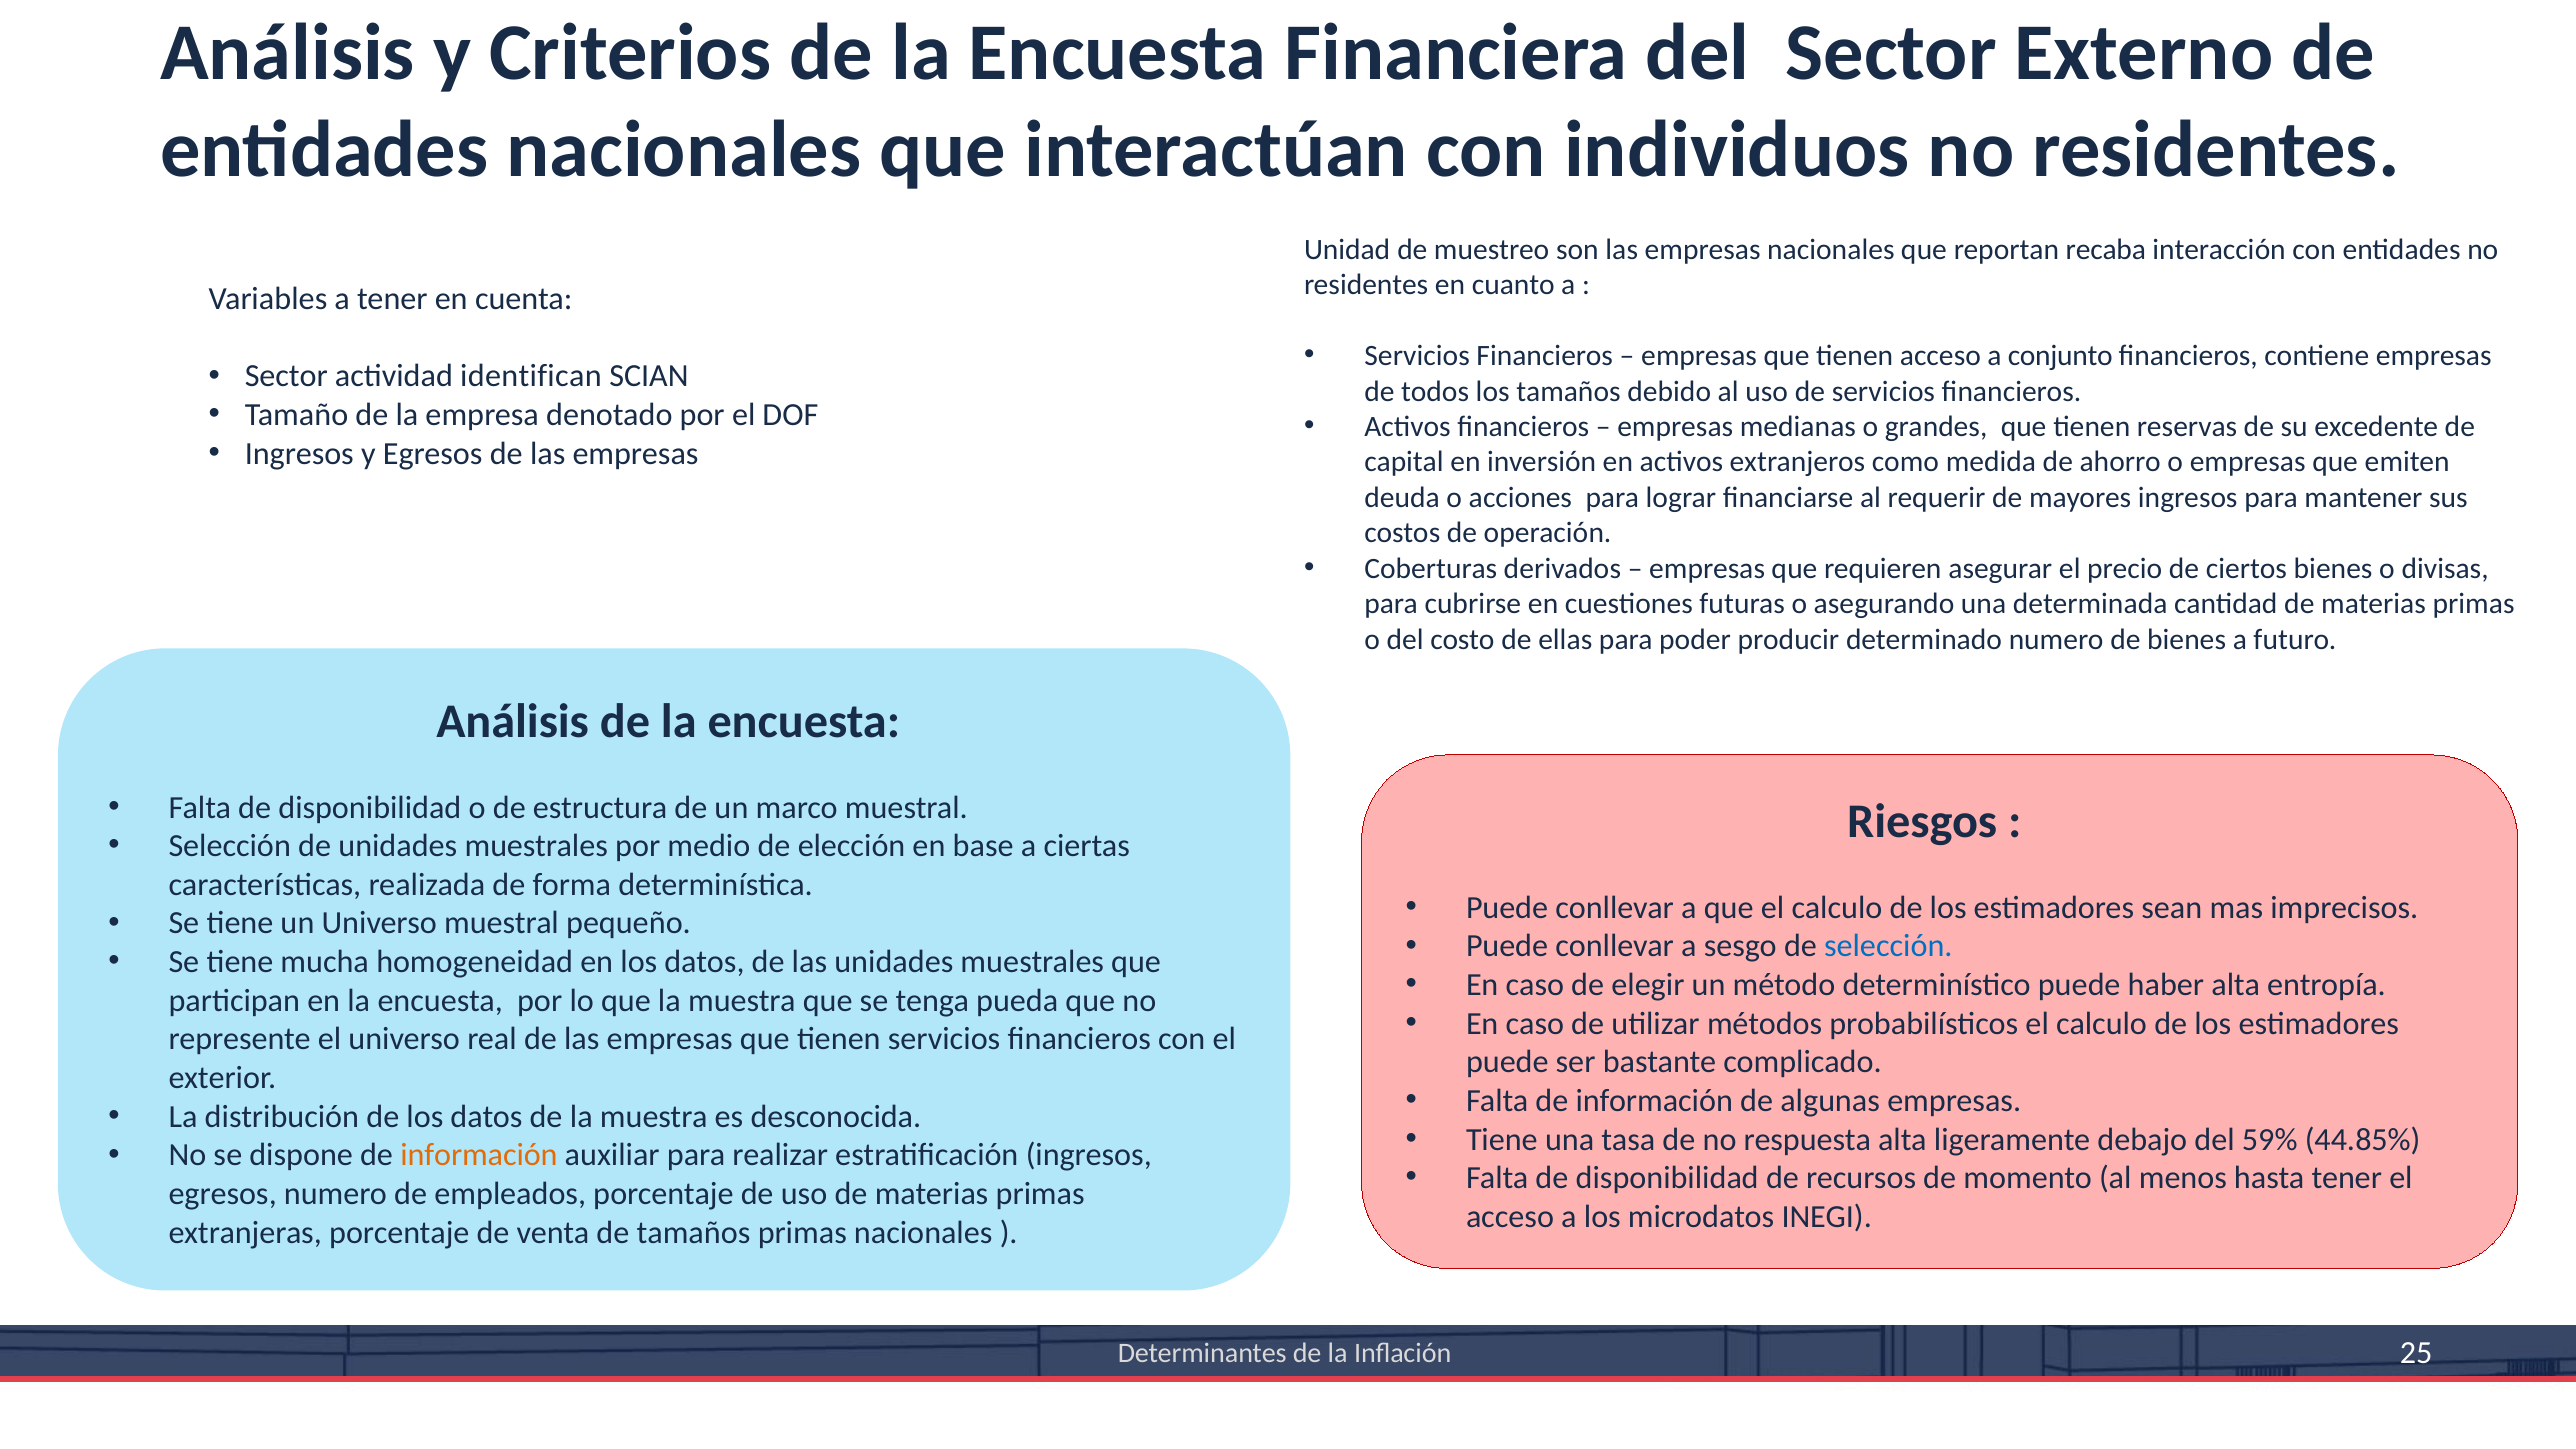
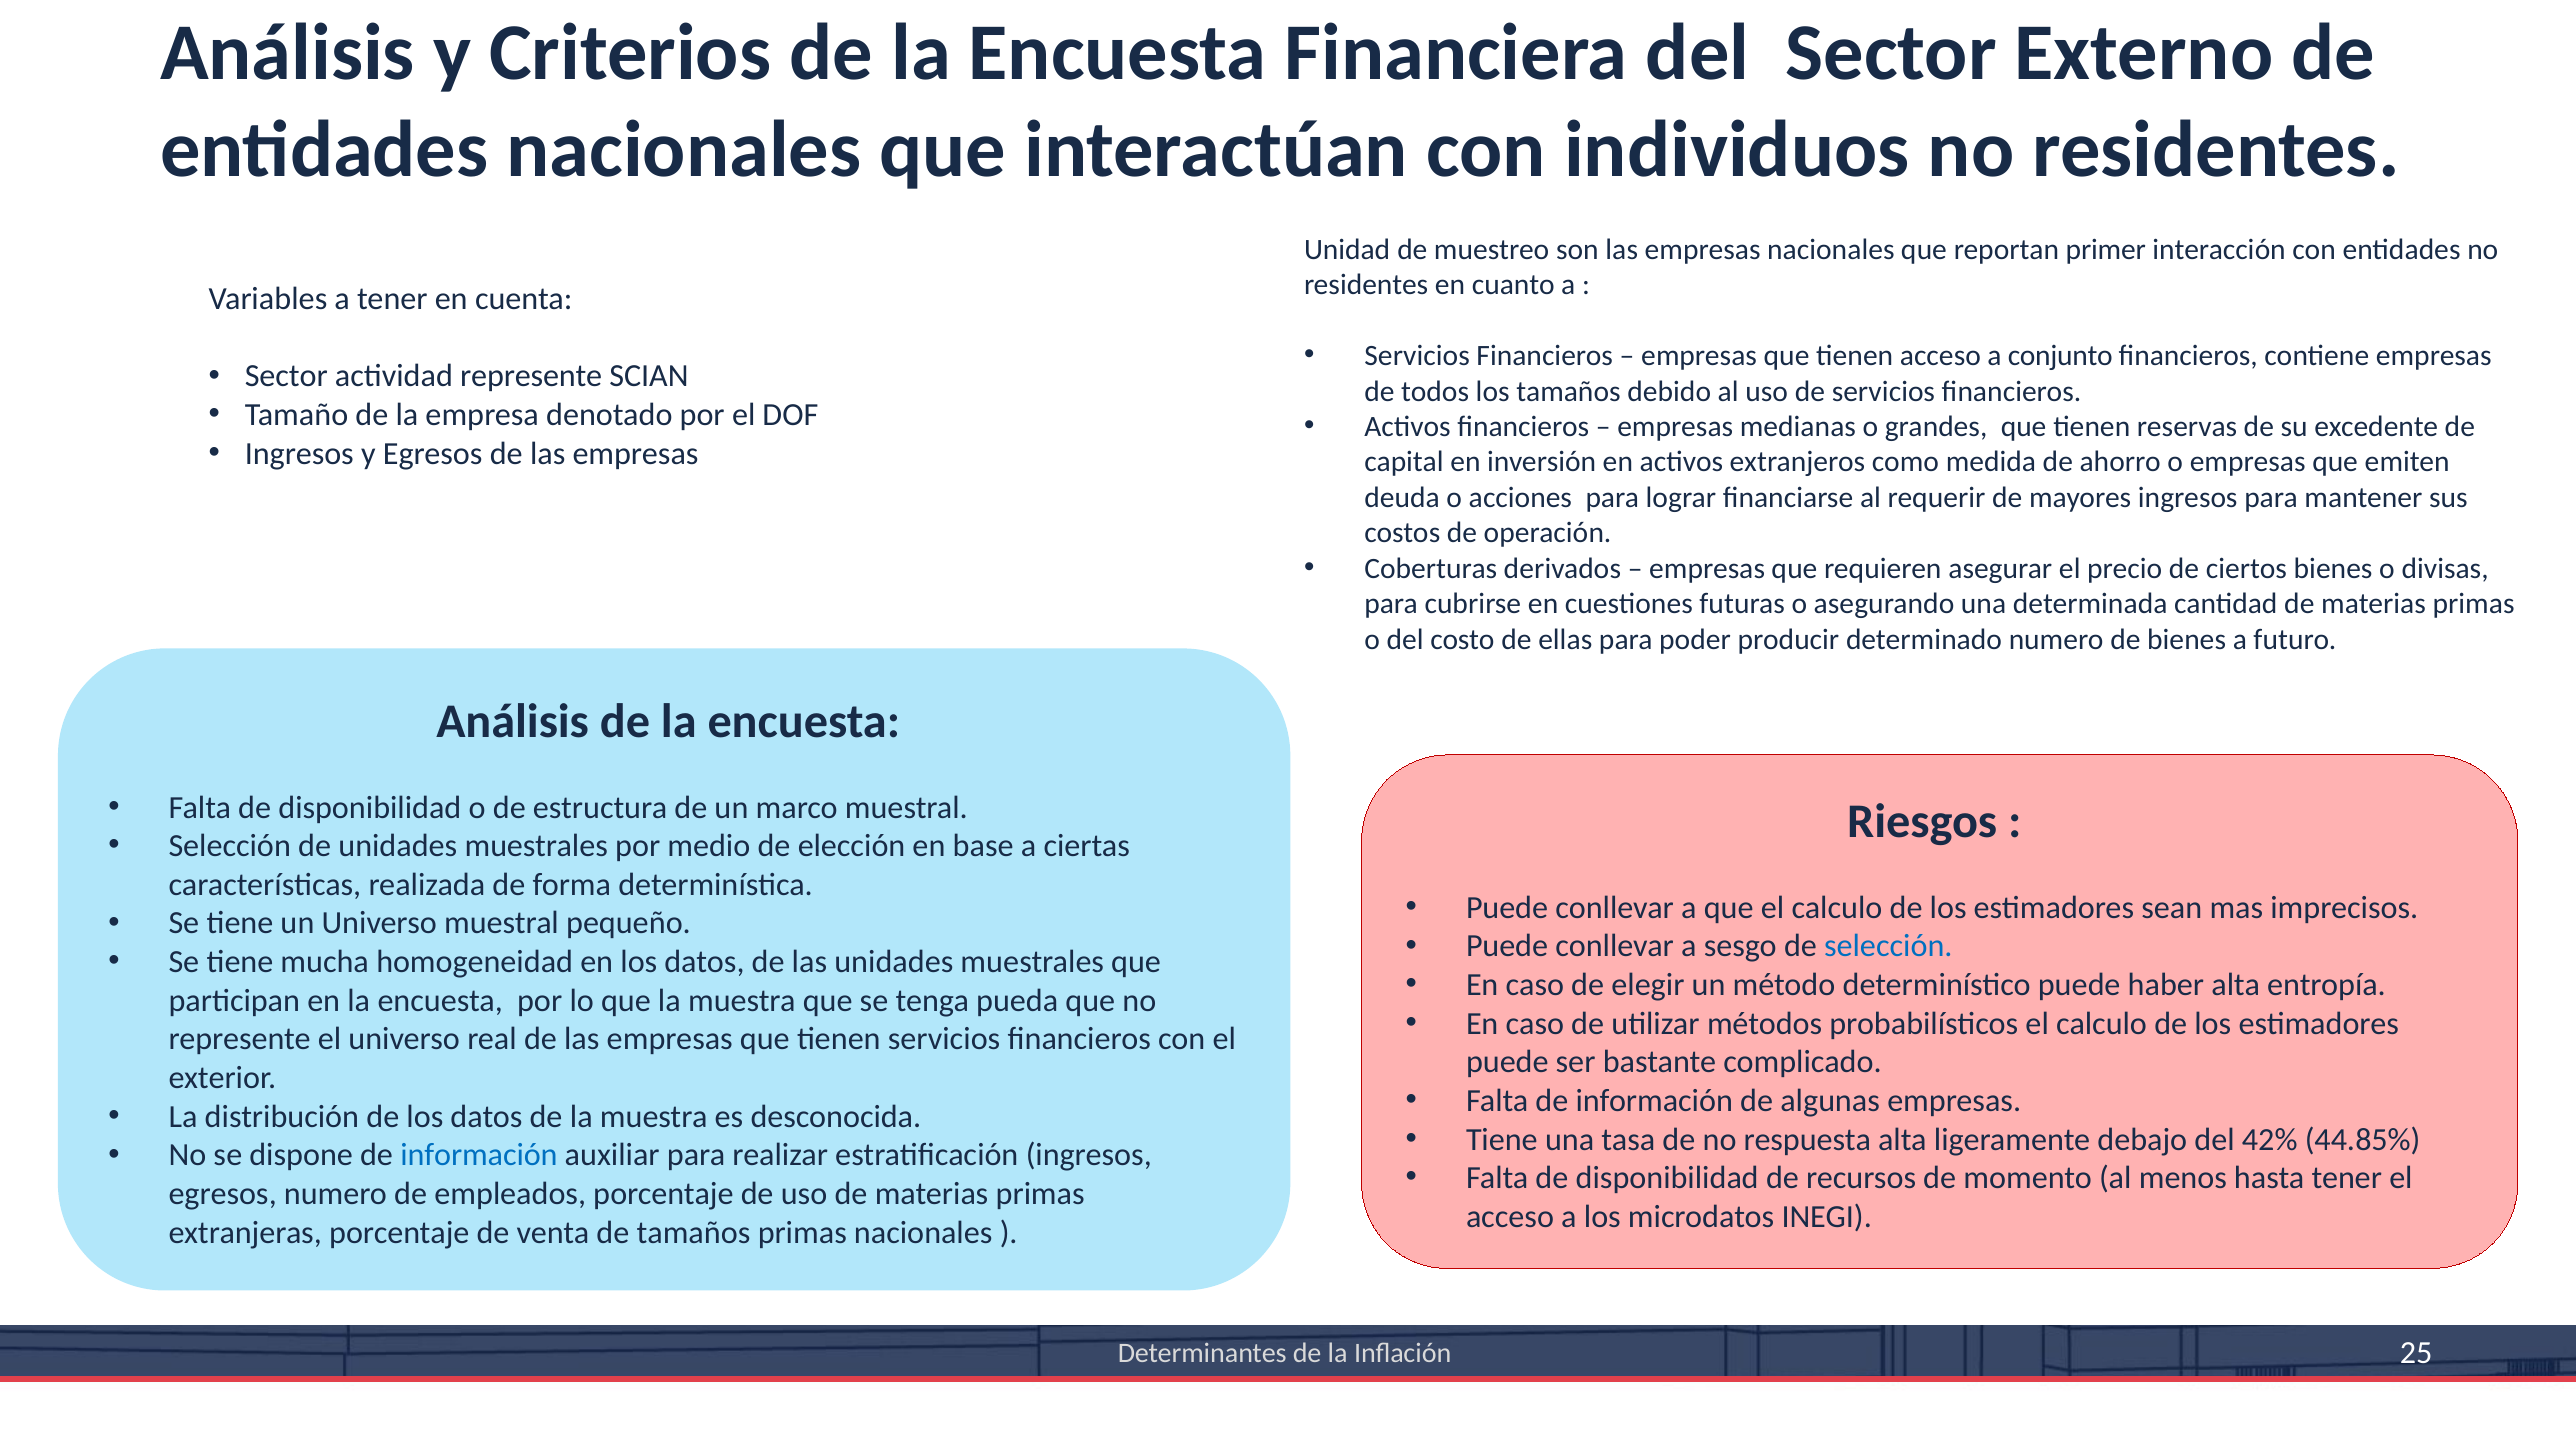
recaba: recaba -> primer (2106, 249)
actividad identifican: identifican -> represente (531, 376)
59%: 59% -> 42% (2270, 1139)
información colour: orange -> blue (479, 1155)
